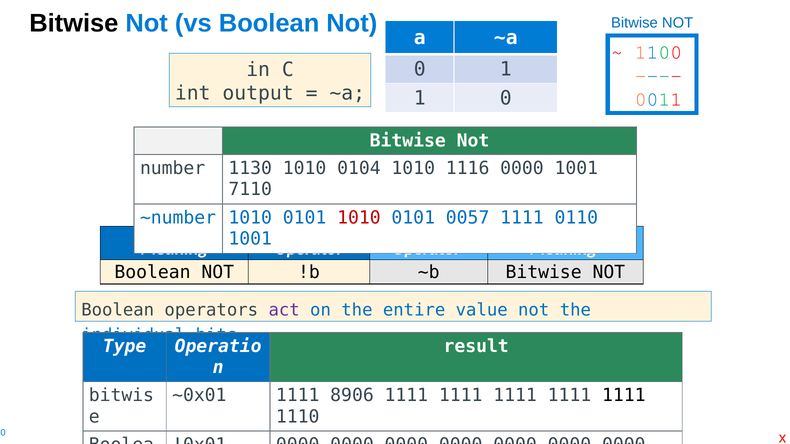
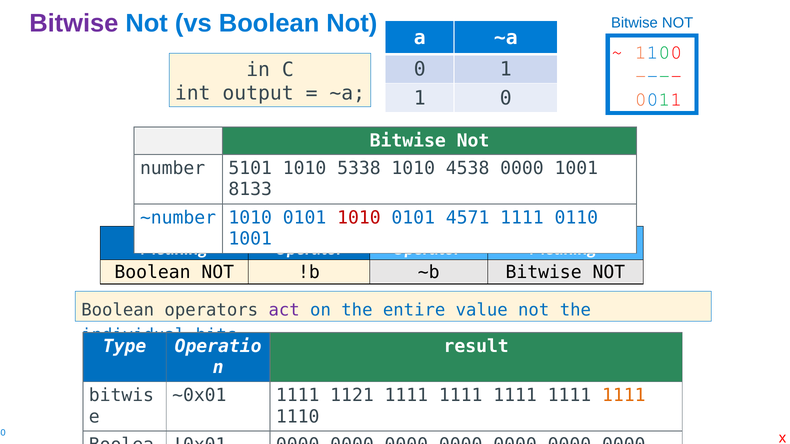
Bitwise colour: black -> purple (74, 23)
1130: 1130 -> 5101 (250, 169)
0104: 0104 -> 5338 (359, 169)
1116: 1116 -> 4538 (468, 169)
7110: 7110 -> 8133 (250, 190)
0057: 0057 -> 4571 (468, 218)
8906: 8906 -> 1121 (352, 396)
1111 colour: black -> orange (624, 396)
